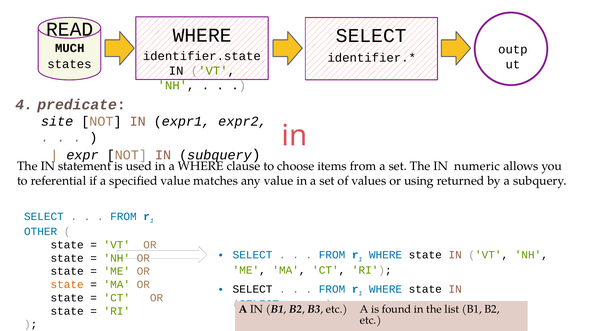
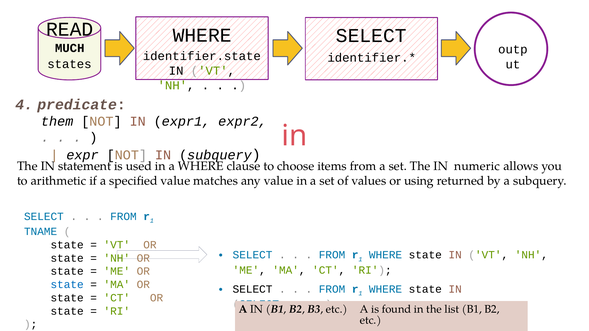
site: site -> them (57, 121)
referential: referential -> arithmetic (58, 181)
OTHER: OTHER -> TNAME (41, 232)
state colour: orange -> blue (67, 285)
